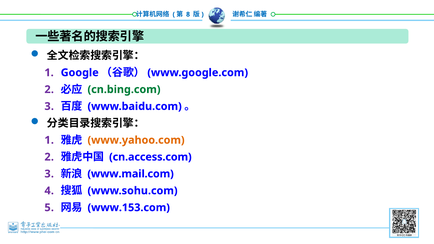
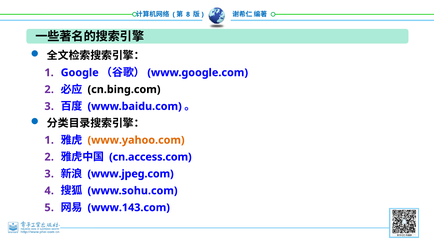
cn.bing.com colour: green -> black (124, 90)
www.mail.com: www.mail.com -> www.jpeg.com (131, 174)
www.153.com: www.153.com -> www.143.com (129, 208)
